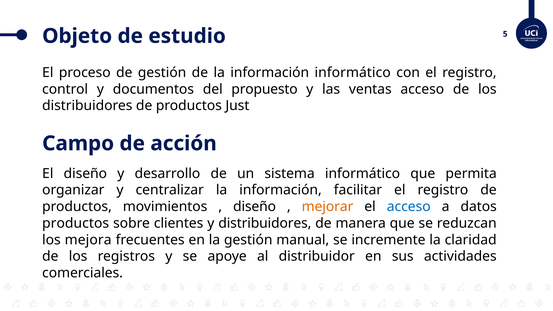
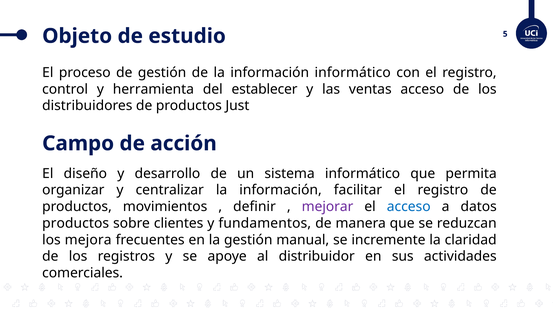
documentos: documentos -> herramienta (153, 89)
propuesto: propuesto -> establecer (265, 89)
diseño: diseño -> definir (254, 207)
mejorar colour: orange -> purple (328, 207)
y distribuidores: distribuidores -> fundamentos (265, 223)
